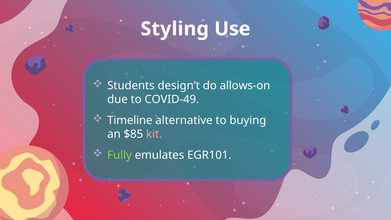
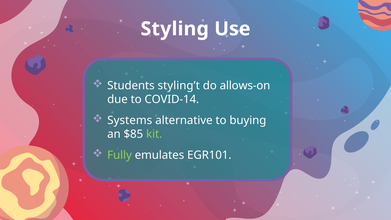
design’t: design’t -> styling’t (179, 86)
COVID-49: COVID-49 -> COVID-14 (172, 99)
Timeline: Timeline -> Systems (130, 120)
kit colour: pink -> light green (154, 134)
